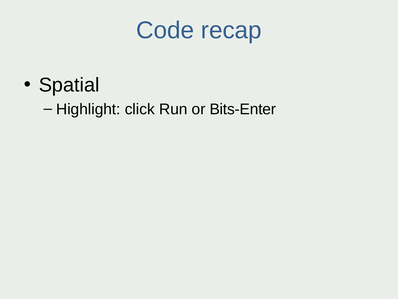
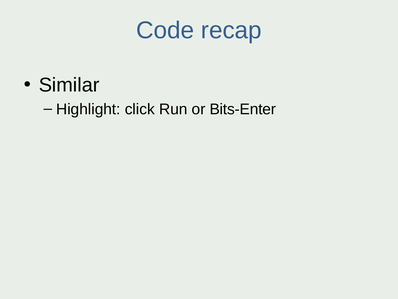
Spatial: Spatial -> Similar (69, 85)
